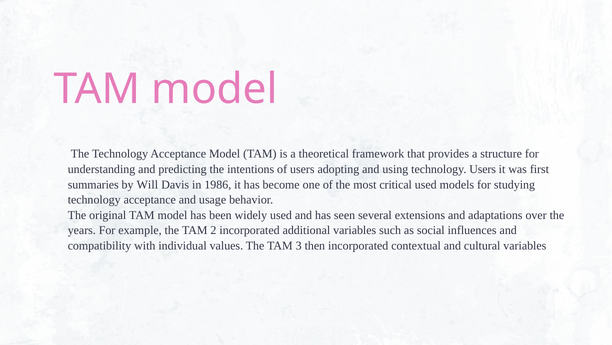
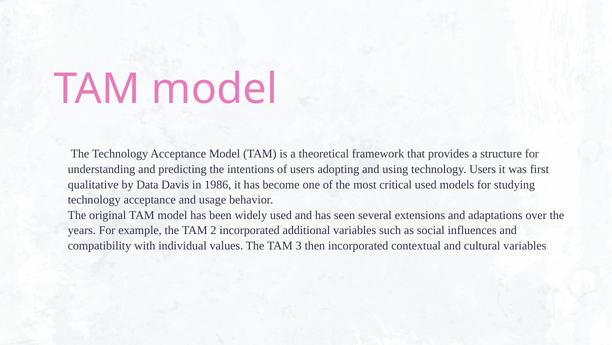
summaries: summaries -> qualitative (93, 184)
Will: Will -> Data (147, 184)
